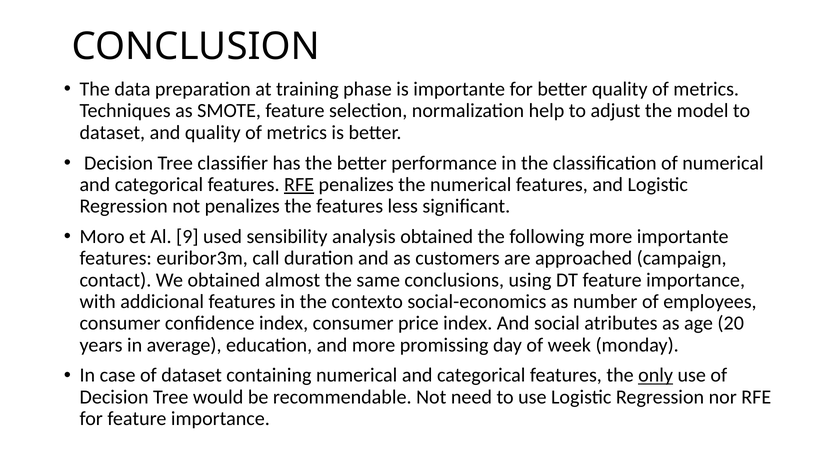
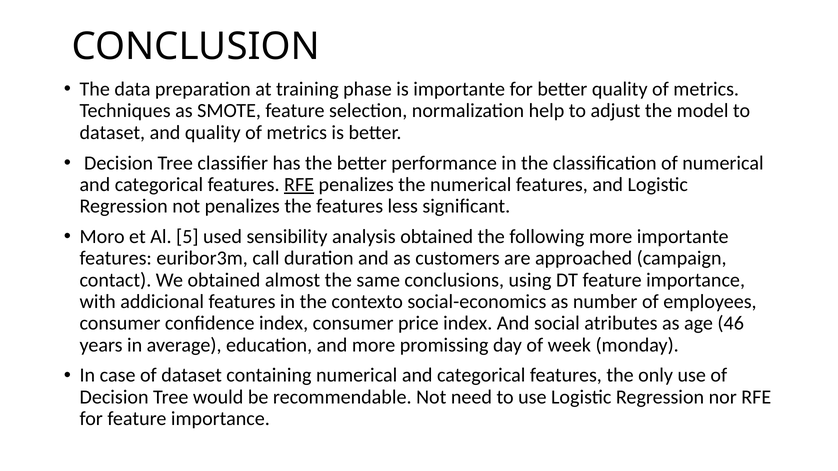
9: 9 -> 5 (187, 237)
20: 20 -> 46 (731, 323)
only underline: present -> none (656, 376)
